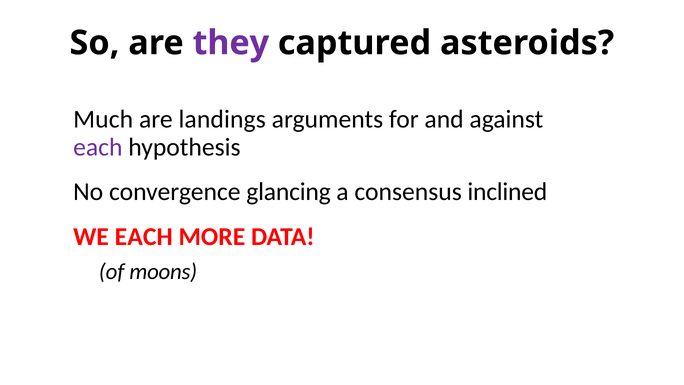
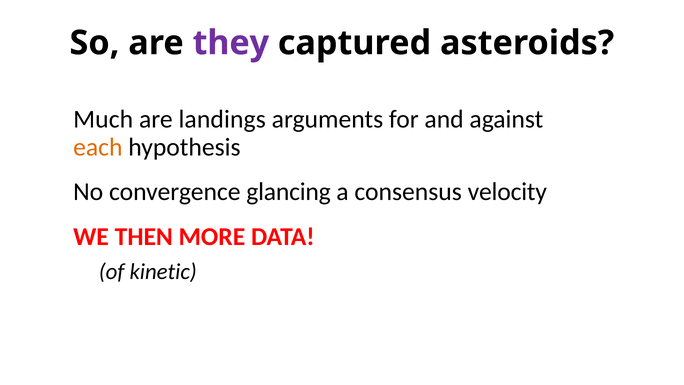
each colour: purple -> orange (98, 147)
inclined: inclined -> velocity (507, 192)
WE EACH: EACH -> THEN (144, 237)
moons: moons -> kinetic (163, 271)
